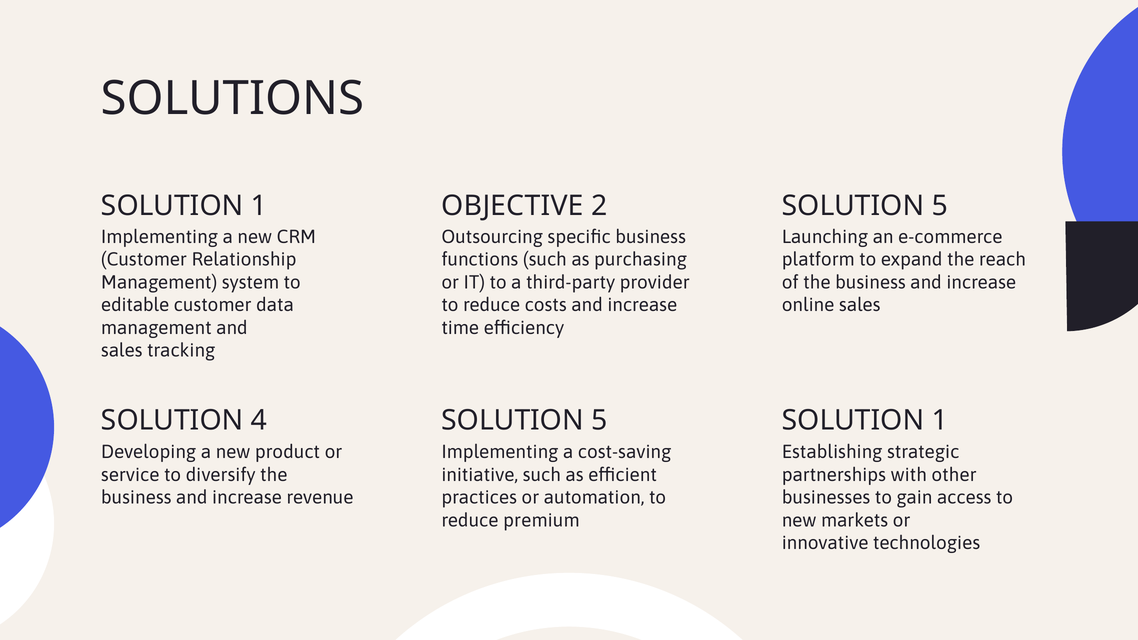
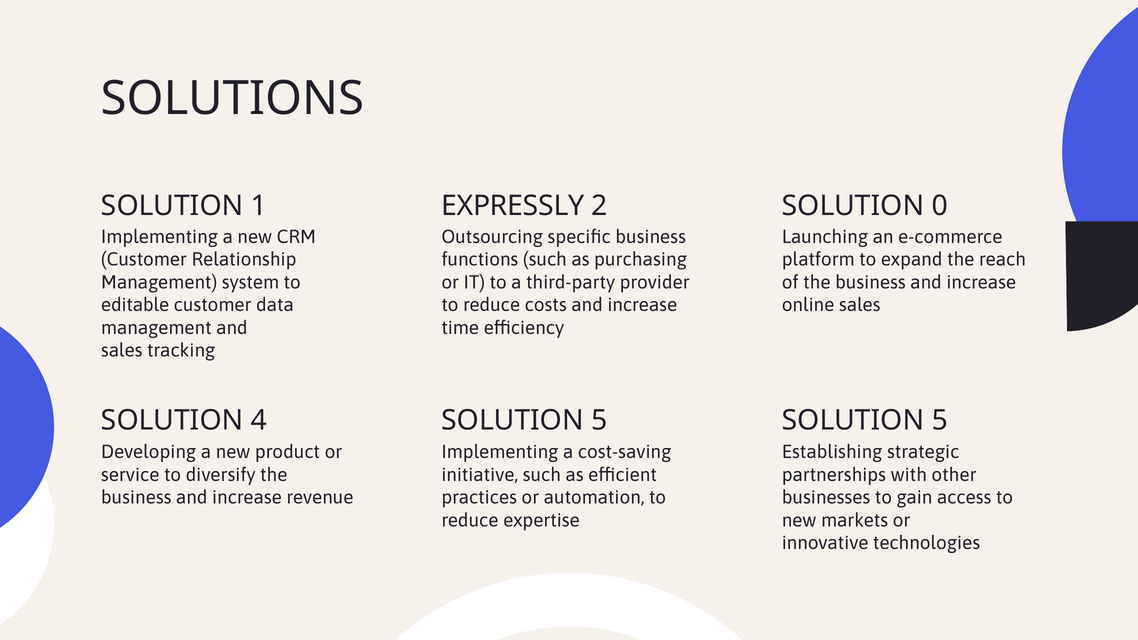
OBJECTIVE: OBJECTIVE -> EXPRESSLY (513, 206)
2 SOLUTION 5: 5 -> 0 (940, 206)
5 SOLUTION 1: 1 -> 5 (940, 421)
premium: premium -> expertise (541, 521)
